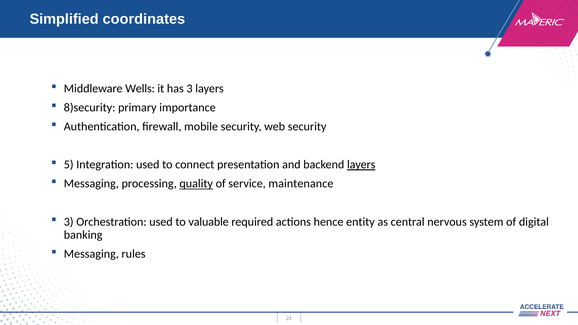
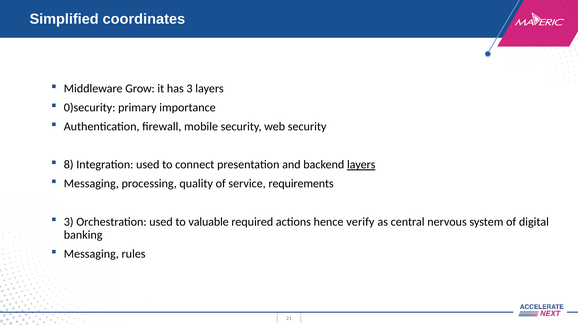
Wells: Wells -> Grow (140, 89)
8)security: 8)security -> 0)security (90, 108)
5: 5 -> 8 (69, 165)
quality underline: present -> none (196, 184)
maintenance: maintenance -> requirements (301, 184)
entity: entity -> verify (360, 222)
